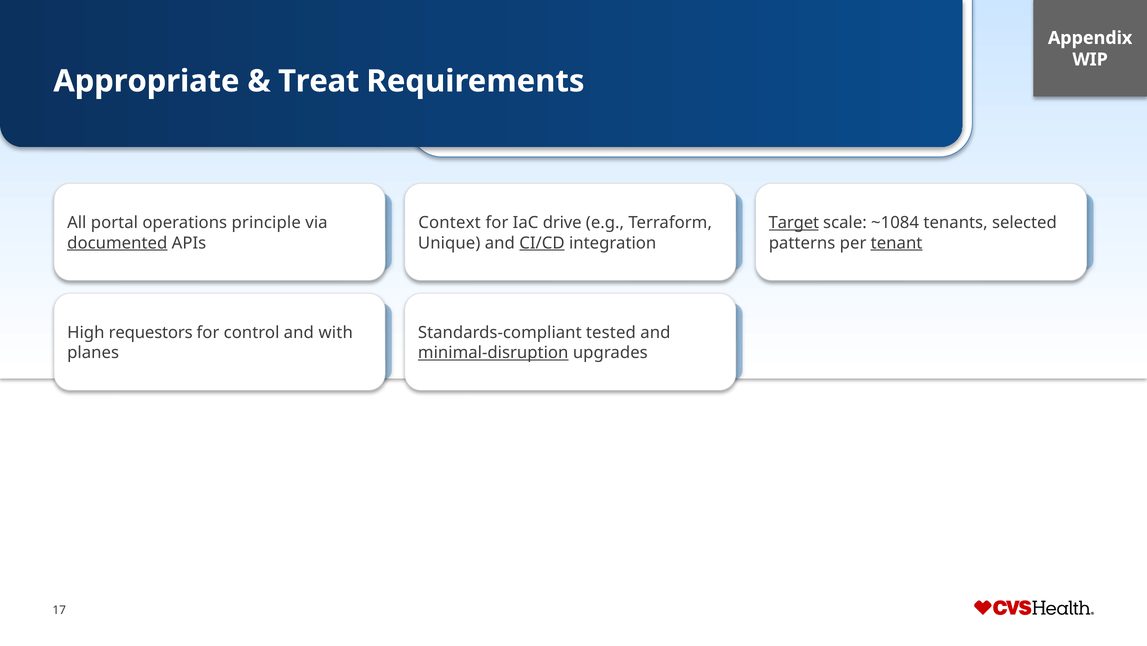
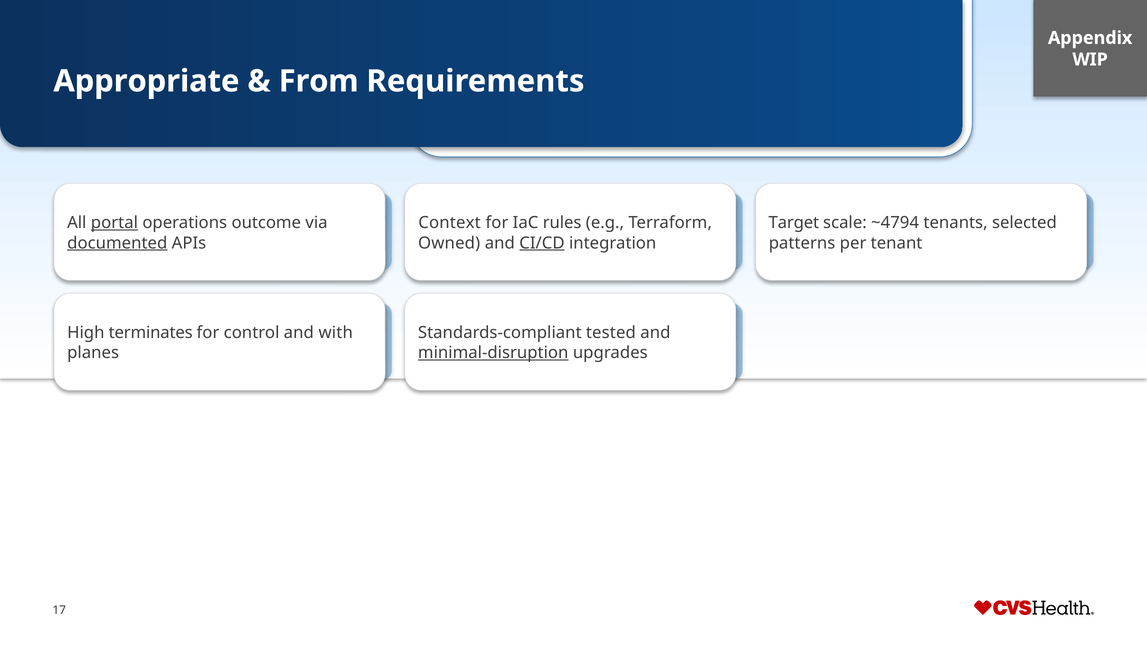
Treat: Treat -> From (319, 81)
portal underline: none -> present (114, 223)
principle: principle -> outcome (266, 223)
drive: drive -> rules (562, 223)
Target underline: present -> none (794, 223)
~1084: ~1084 -> ~4794 (895, 223)
Unique: Unique -> Owned (449, 243)
tenant underline: present -> none (897, 243)
requestors: requestors -> terminates (151, 333)
